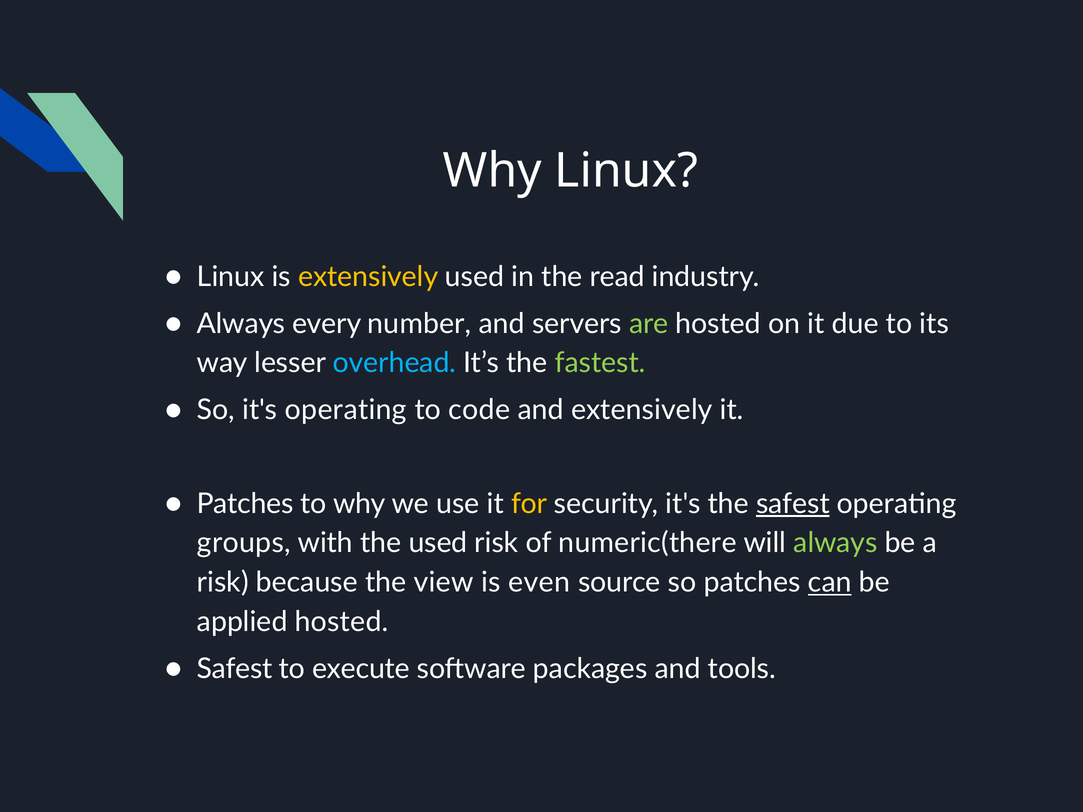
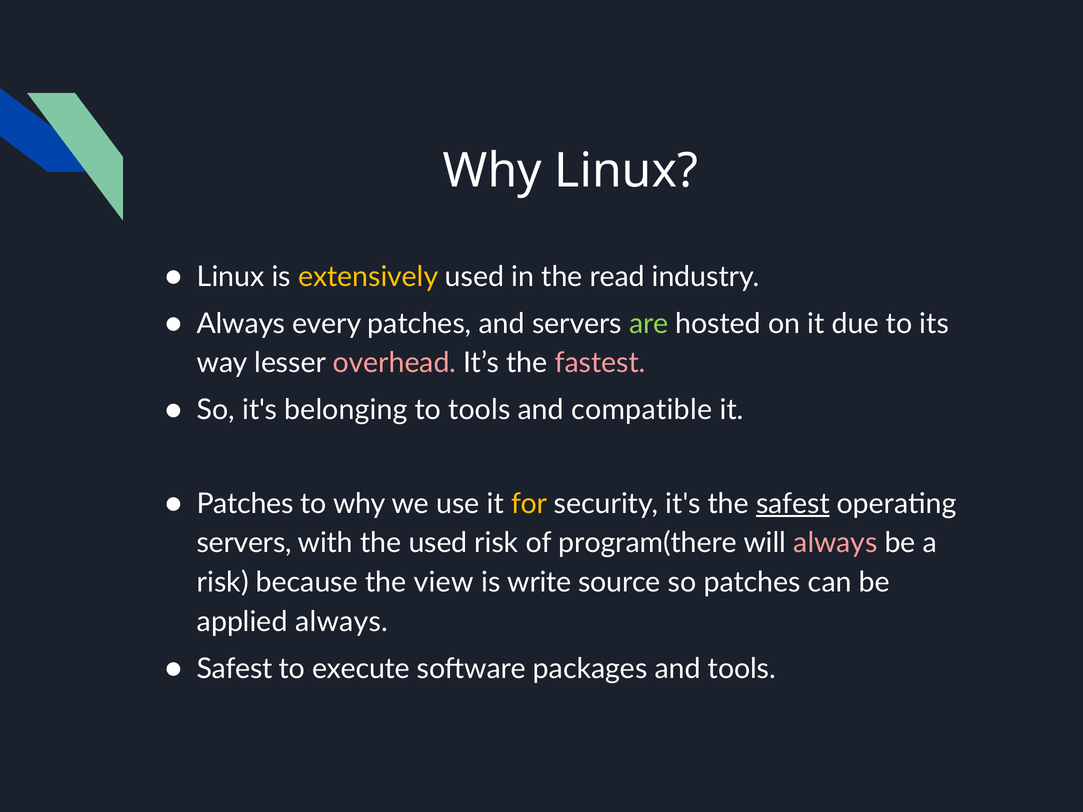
every number: number -> patches (419, 324)
overhead colour: light blue -> pink (394, 363)
fastest colour: light green -> pink (600, 363)
it's operating: operating -> belonging (346, 410)
to code: code -> tools (479, 410)
and extensively: extensively -> compatible (642, 410)
groups: groups -> servers (244, 543)
numeric(there: numeric(there -> program(there (648, 543)
always colour: light green -> pink (835, 543)
even: even -> write (539, 583)
can underline: present -> none (830, 583)
applied hosted: hosted -> always (342, 622)
